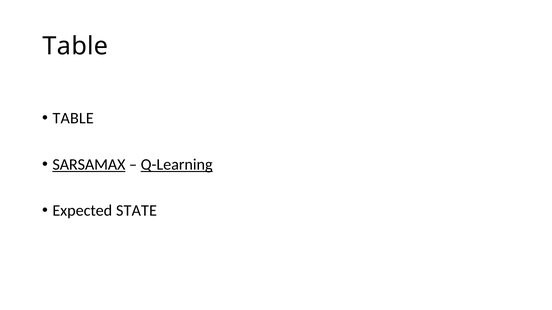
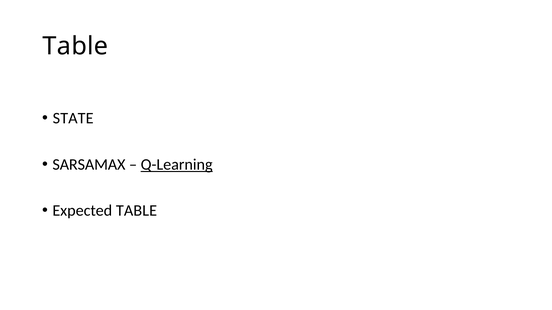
TABLE: TABLE -> STATE (73, 118)
SARSAMAX underline: present -> none (89, 165)
Expected STATE: STATE -> TABLE (137, 211)
